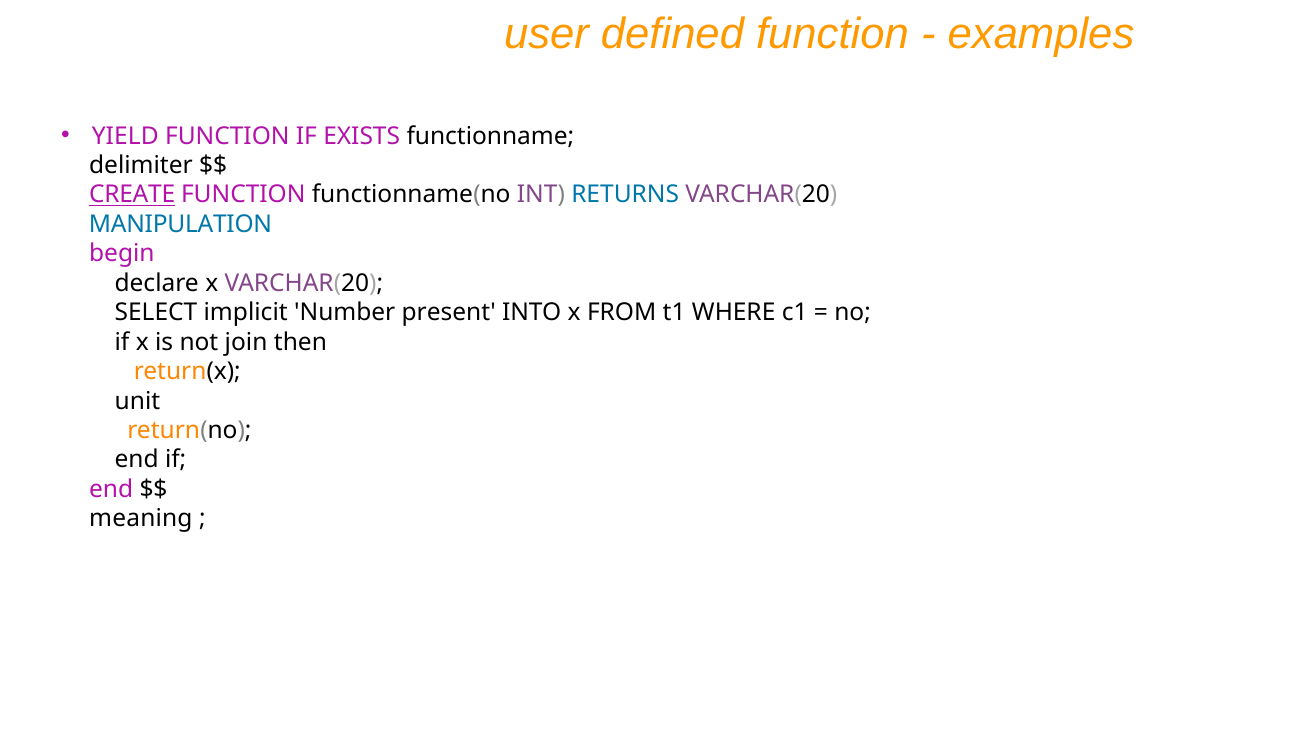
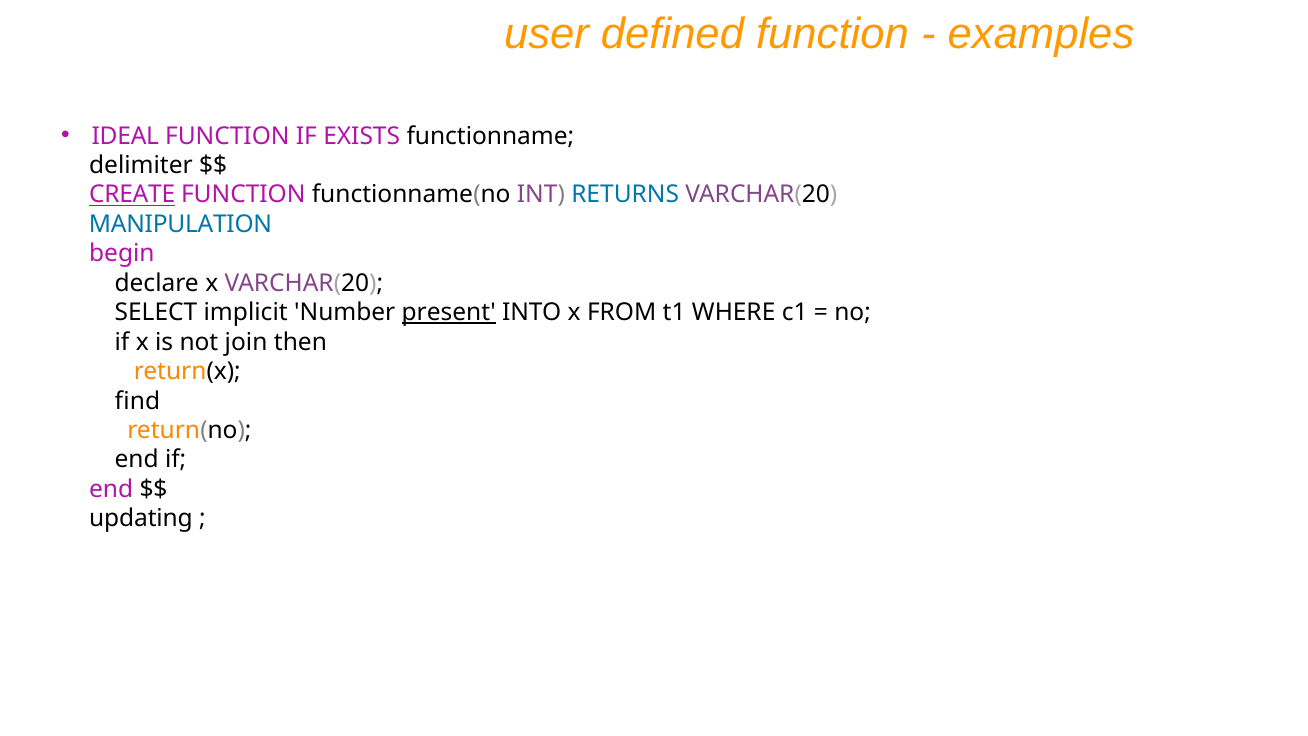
YIELD: YIELD -> IDEAL (125, 136)
present underline: none -> present (449, 313)
unit: unit -> find (137, 401)
meaning: meaning -> updating (141, 519)
